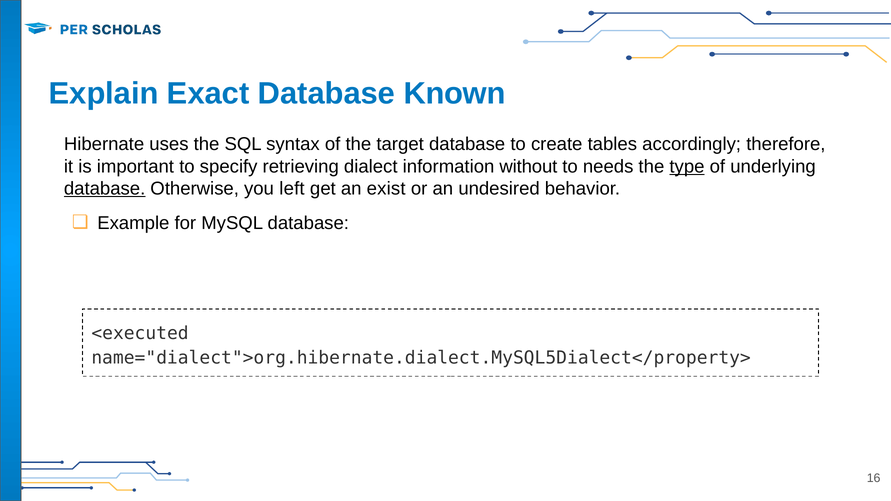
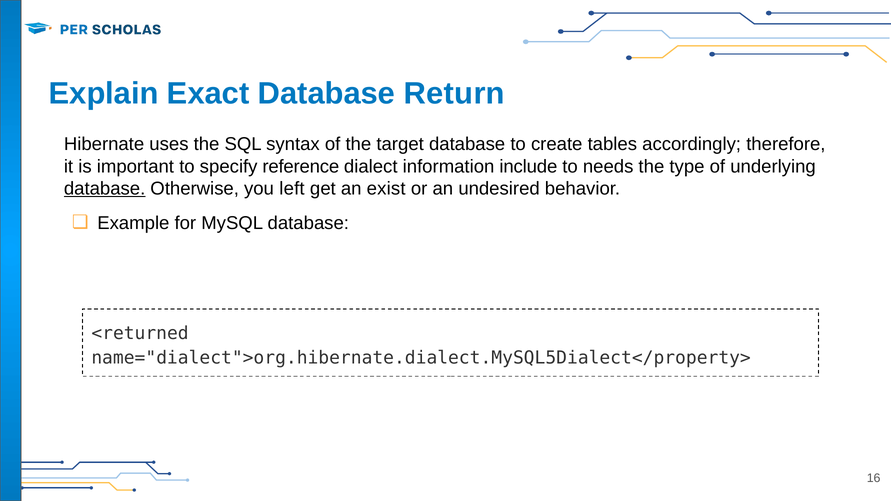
Known: Known -> Return (454, 94)
retrieving: retrieving -> reference (301, 166)
without: without -> include (528, 166)
type underline: present -> none (687, 166)
<executed: <executed -> <returned (140, 333)
